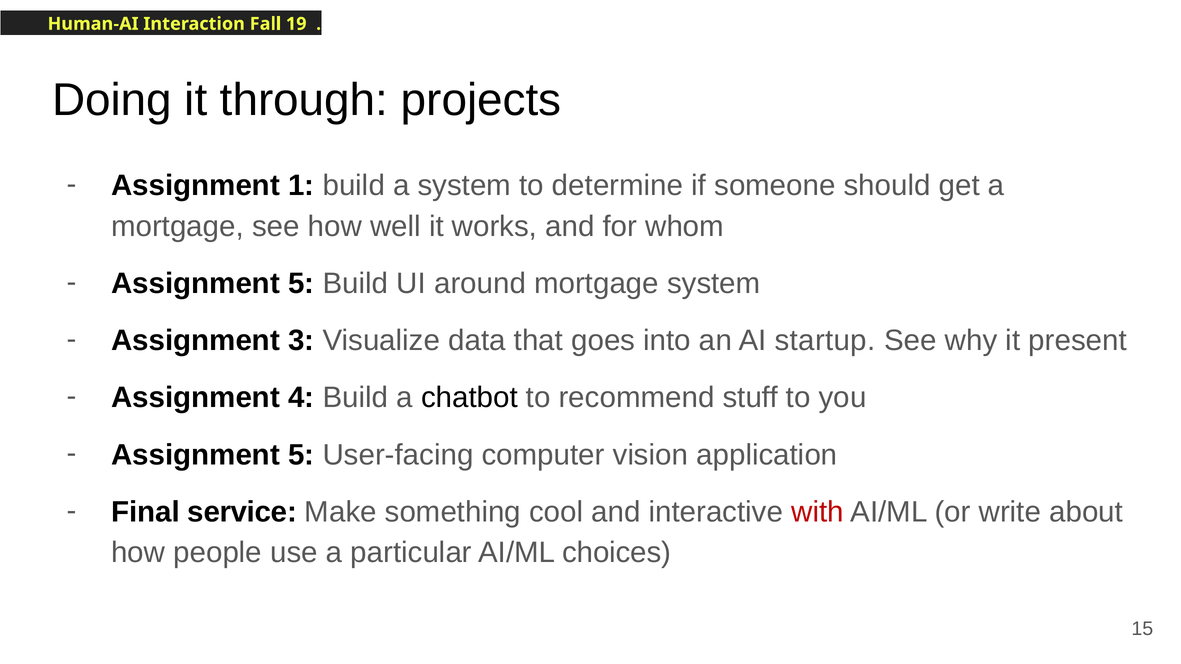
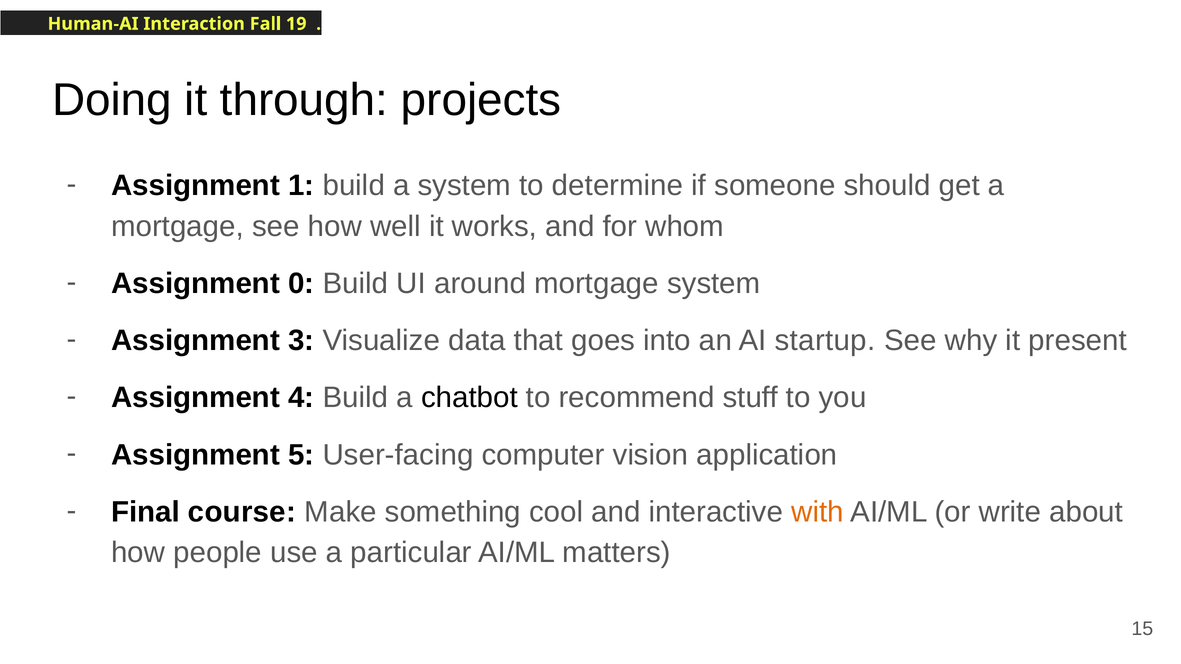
5: 5 -> 0 (301, 284)
service: service -> course (242, 512)
with colour: red -> orange (818, 512)
choices: choices -> matters (617, 553)
